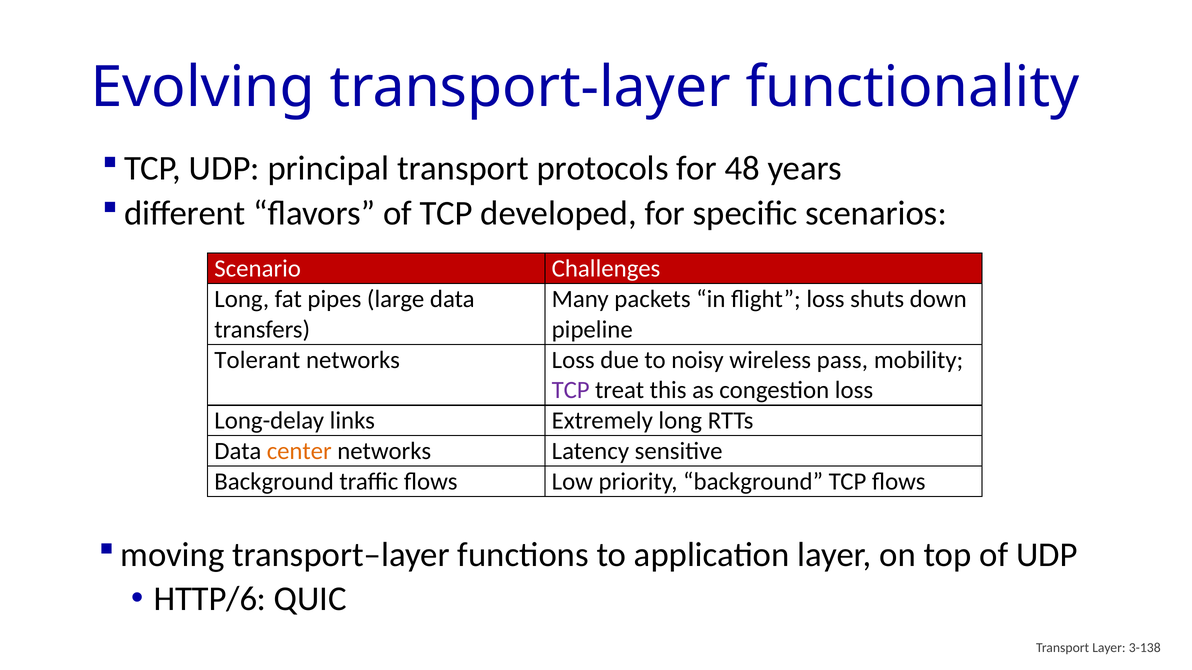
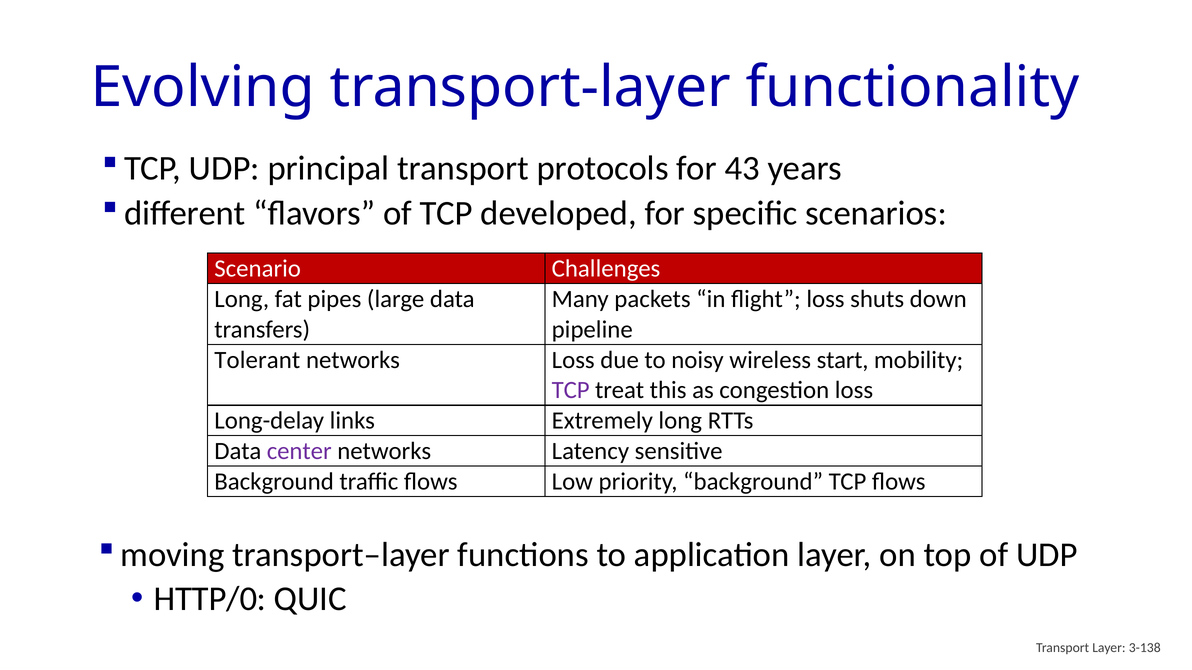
48: 48 -> 43 (742, 169)
pass: pass -> start (843, 360)
center colour: orange -> purple (299, 451)
HTTP/6: HTTP/6 -> HTTP/0 (210, 599)
